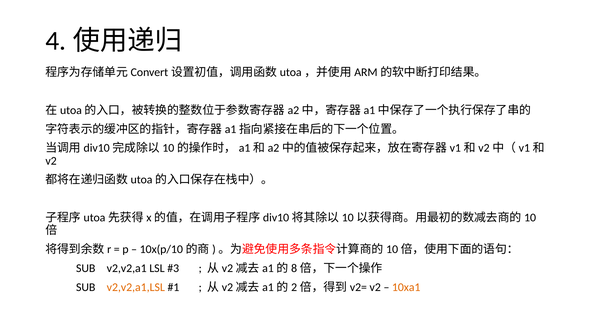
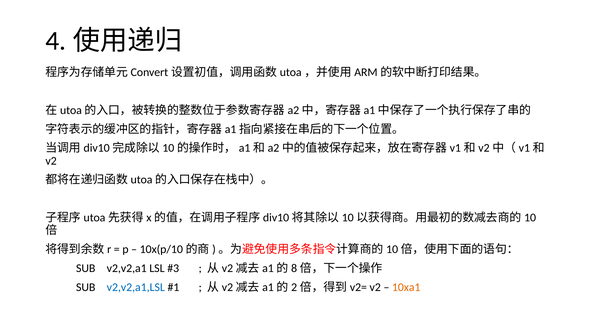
v2,v2,a1,LSL colour: orange -> blue (136, 287)
